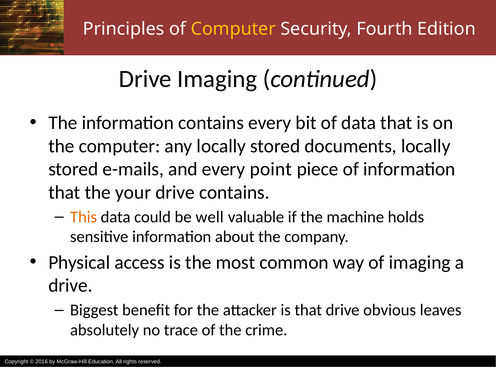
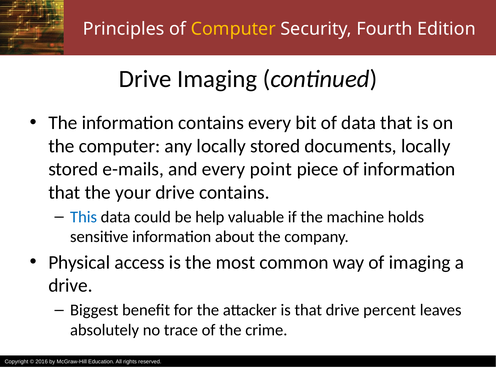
This colour: orange -> blue (84, 217)
well: well -> help (210, 217)
obvious: obvious -> percent (390, 310)
